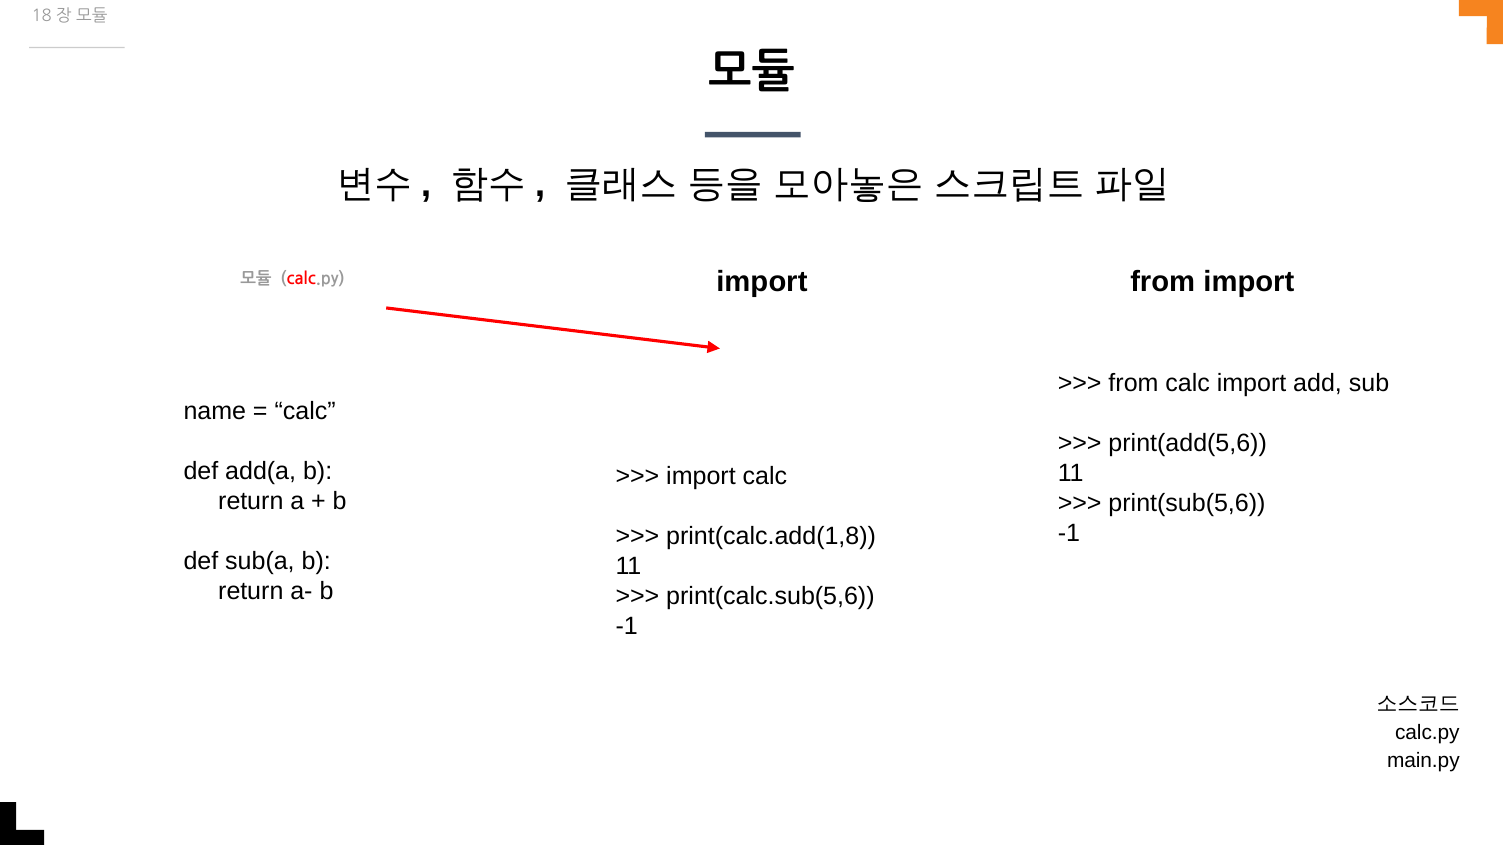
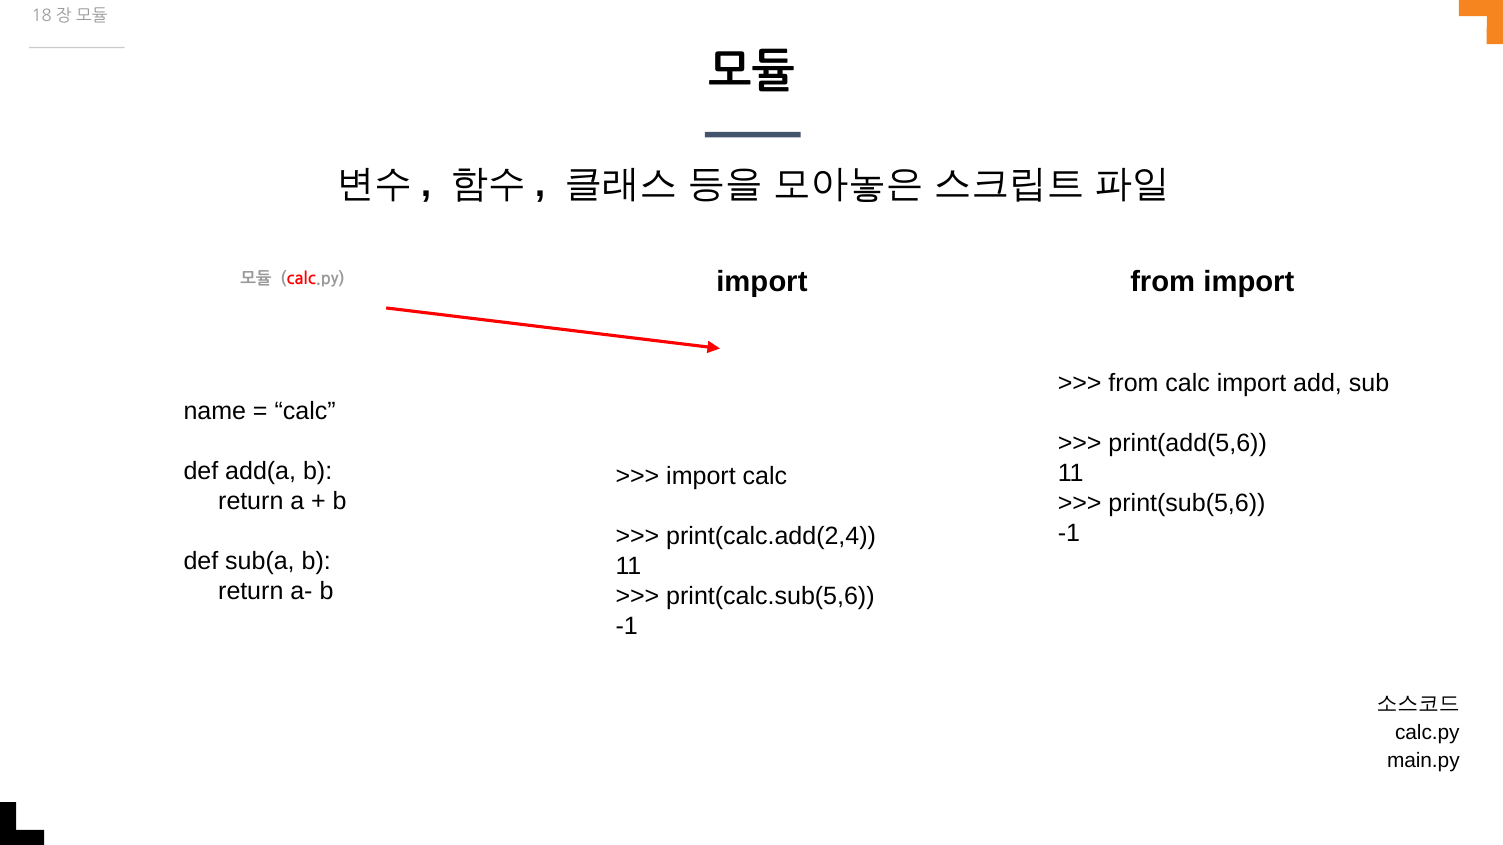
print(calc.add(1,8: print(calc.add(1,8 -> print(calc.add(2,4 (771, 536)
